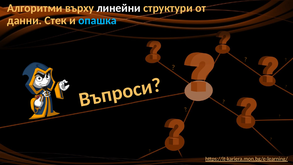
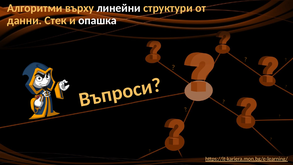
опашка colour: light blue -> white (97, 21)
